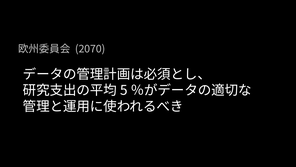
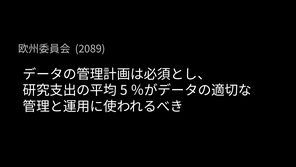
2070: 2070 -> 2089 (90, 49)
